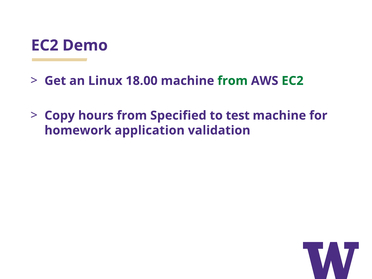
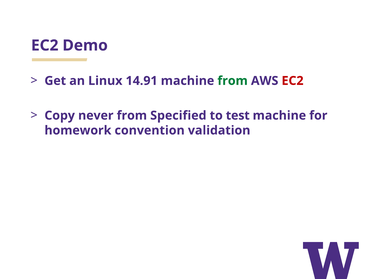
18.00: 18.00 -> 14.91 (142, 81)
EC2 colour: green -> red (293, 81)
hours: hours -> never (96, 116)
application: application -> convention (150, 130)
